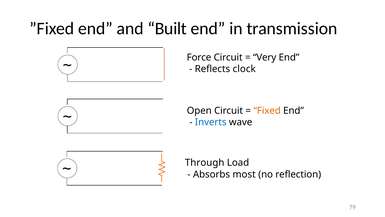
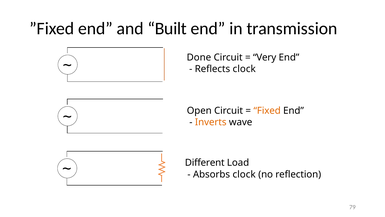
Force: Force -> Done (199, 57)
Inverts colour: blue -> orange (211, 122)
Through: Through -> Different (205, 162)
Absorbs most: most -> clock (244, 174)
